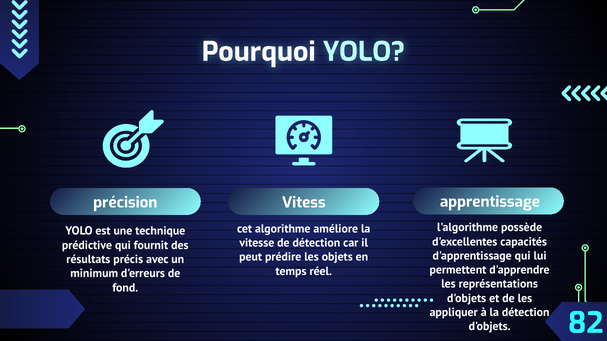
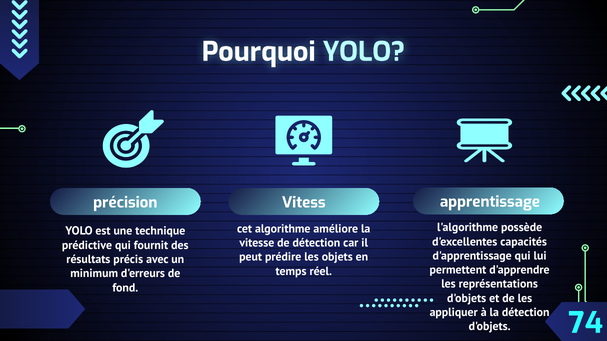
82: 82 -> 74 (586, 324)
